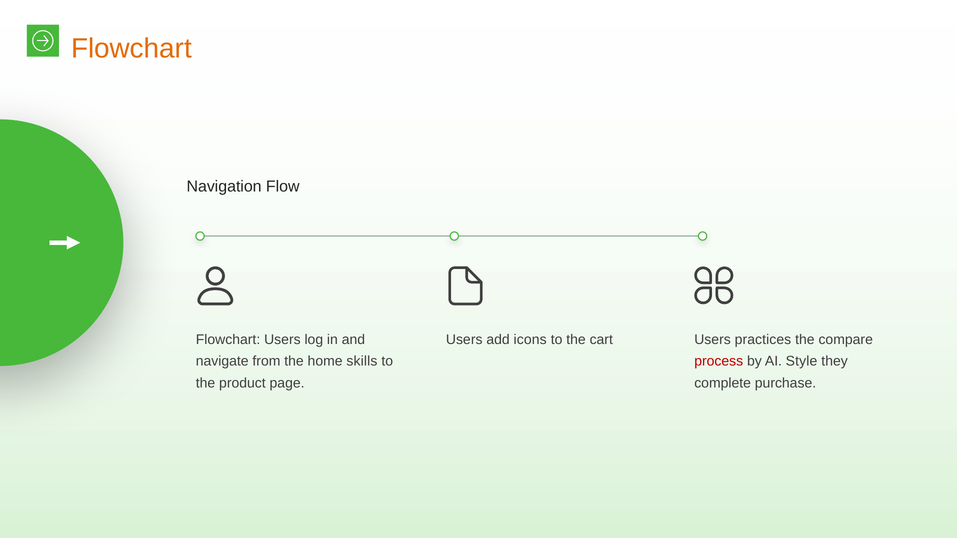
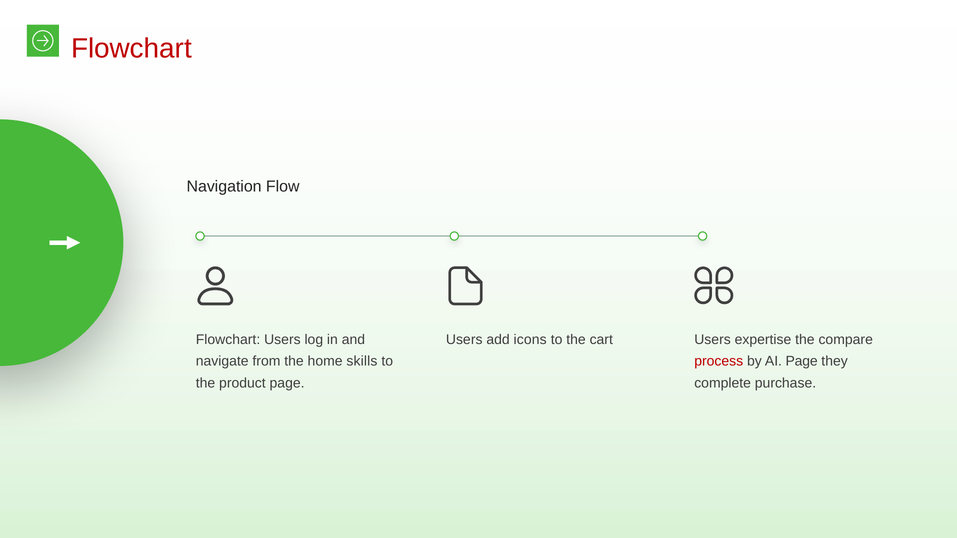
Flowchart colour: orange -> red (132, 48)
practices: practices -> expertise (763, 340)
AI Style: Style -> Page (802, 361)
